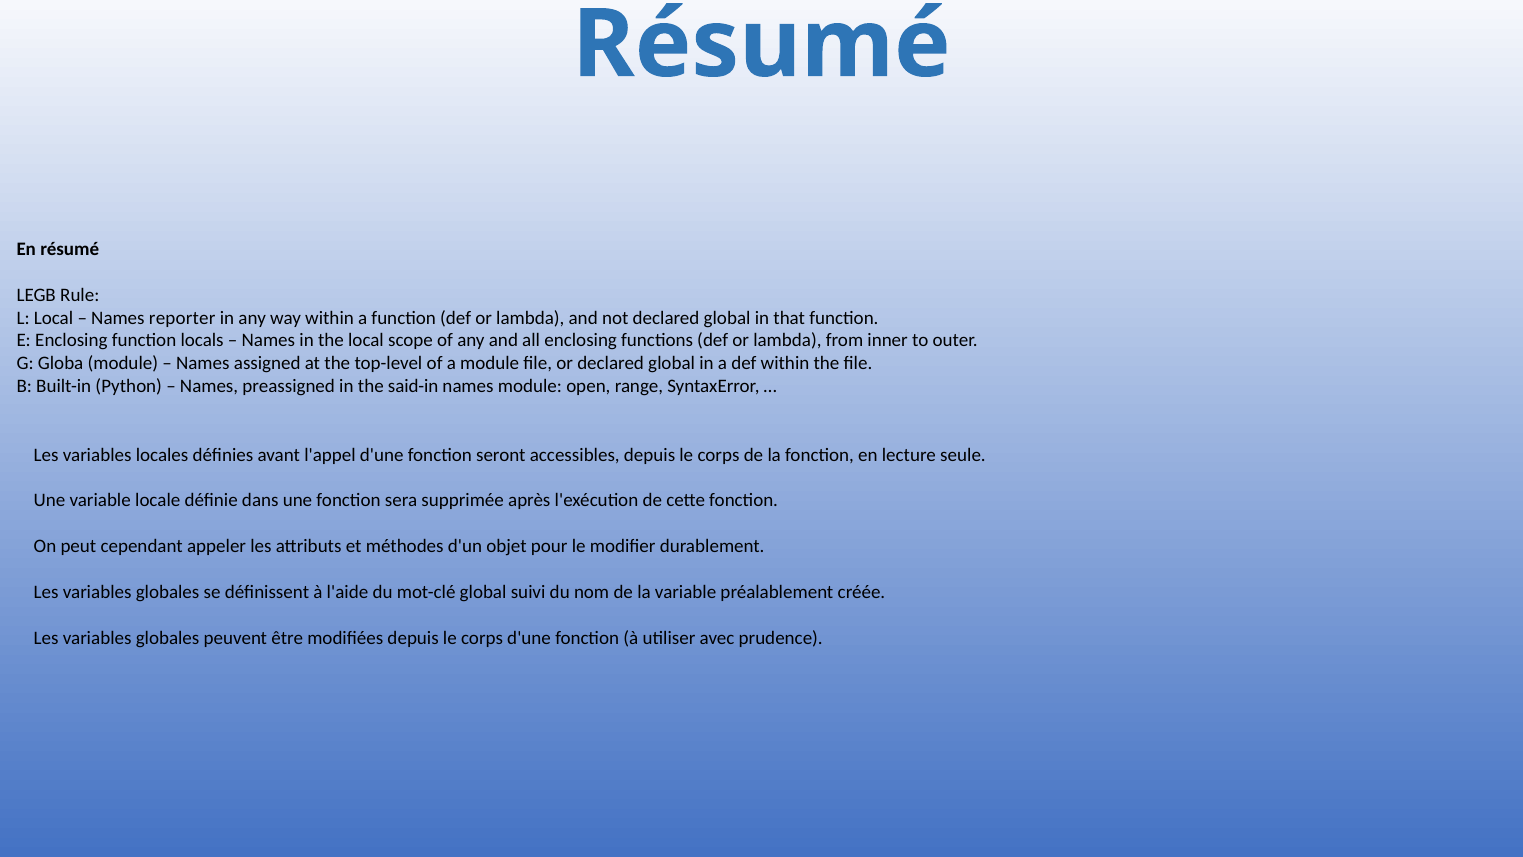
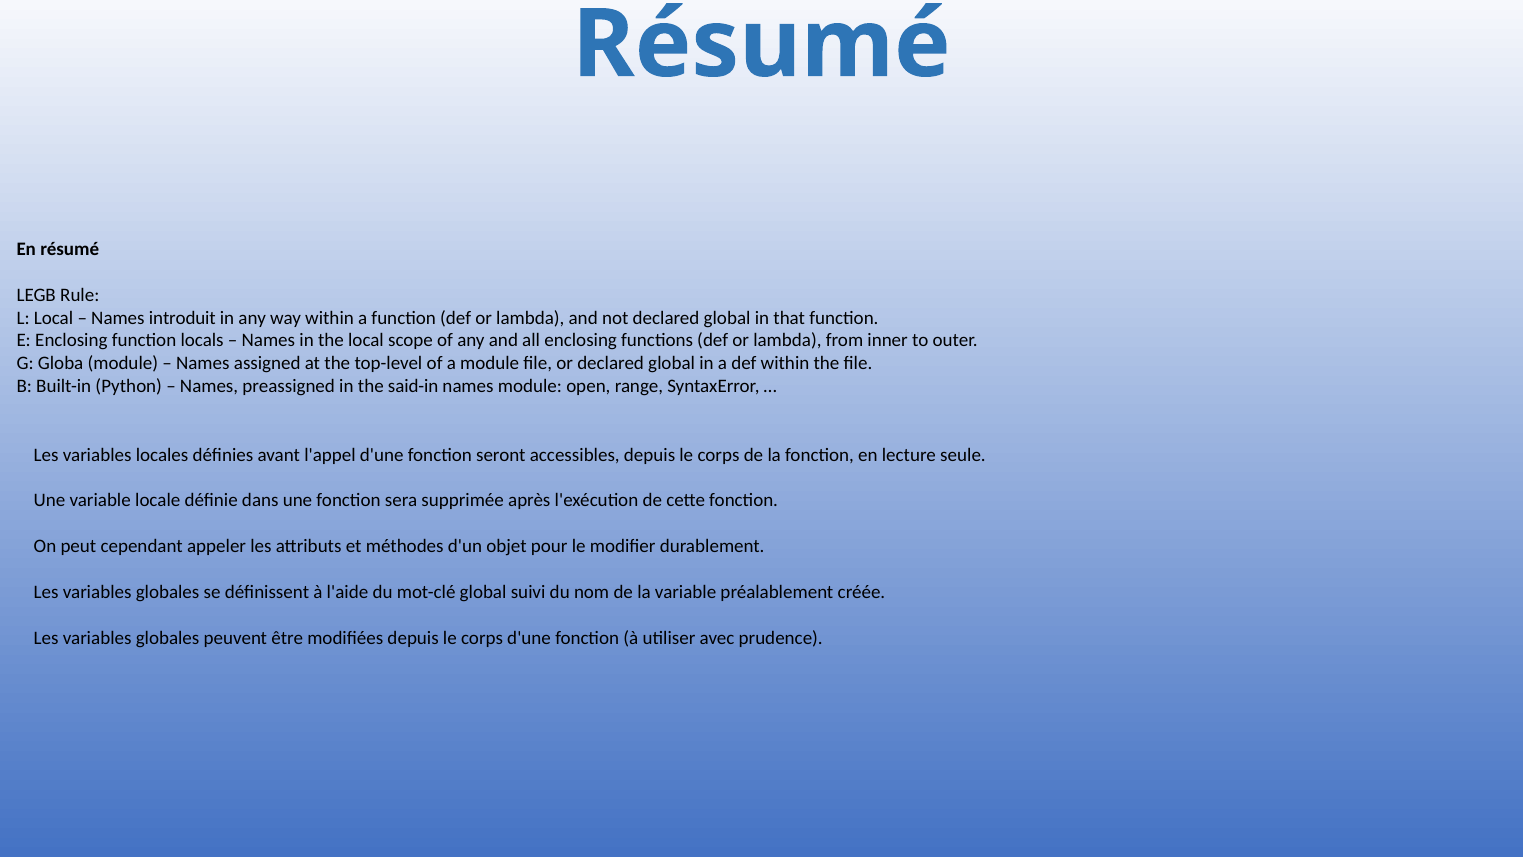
reporter: reporter -> introduit (182, 318)
